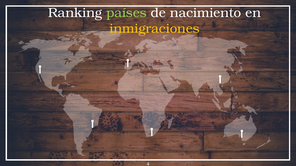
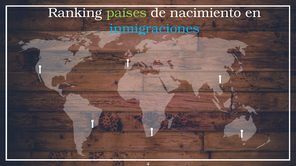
inmigraciones colour: yellow -> light blue (155, 29)
